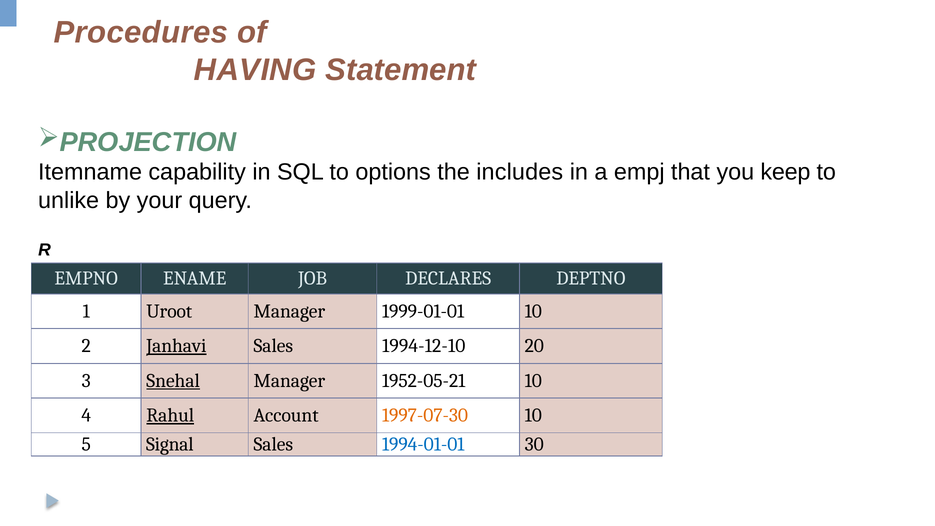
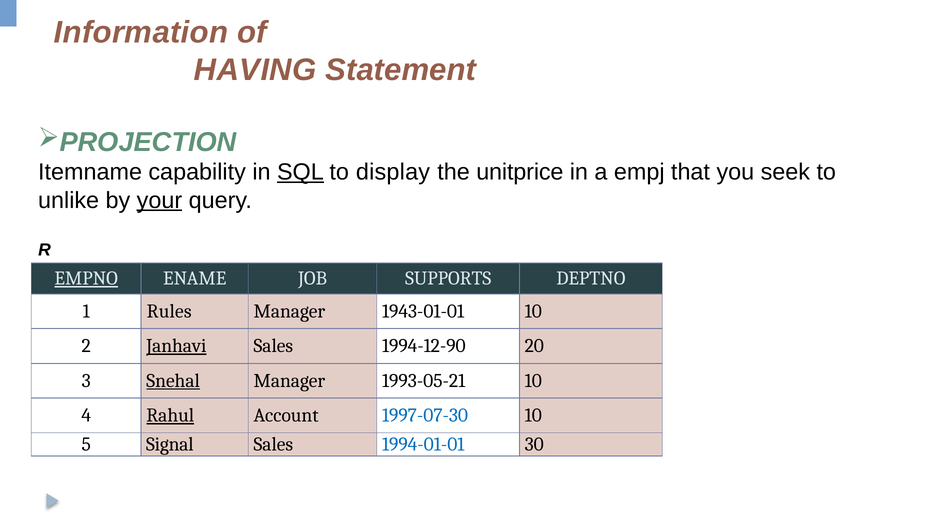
Procedures: Procedures -> Information (141, 33)
SQL underline: none -> present (300, 172)
options: options -> display (393, 172)
includes: includes -> unitprice (520, 172)
keep: keep -> seek (785, 172)
your underline: none -> present (159, 200)
EMPNO underline: none -> present (86, 278)
DECLARES: DECLARES -> SUPPORTS (448, 278)
Uroot: Uroot -> Rules (169, 311)
1999-01-01: 1999-01-01 -> 1943-01-01 (423, 311)
1994-12-10: 1994-12-10 -> 1994-12-90 (424, 346)
1952-05-21: 1952-05-21 -> 1993-05-21 (424, 381)
1997-07-30 colour: orange -> blue (425, 415)
